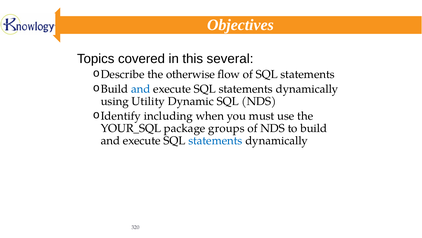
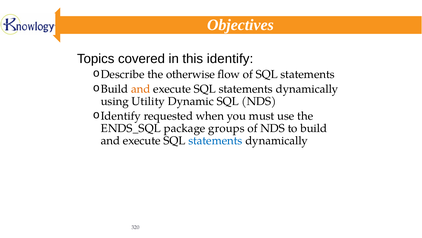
this several: several -> identify (230, 59)
and colour: blue -> orange (141, 89)
including: including -> requested (168, 116)
YOUR_SQL: YOUR_SQL -> ENDS_SQL (131, 128)
